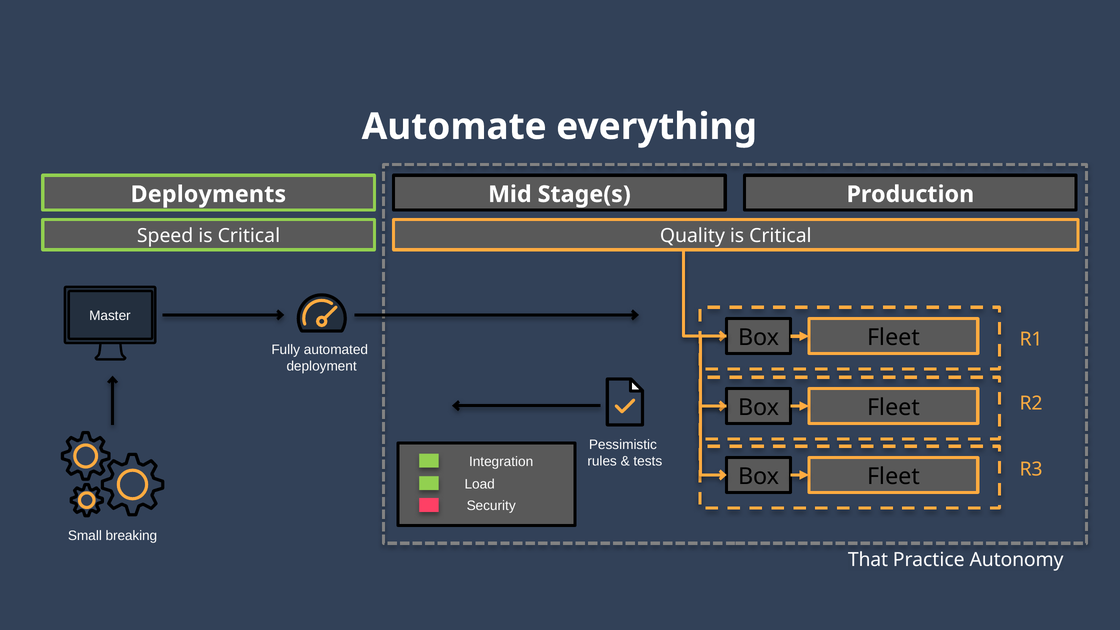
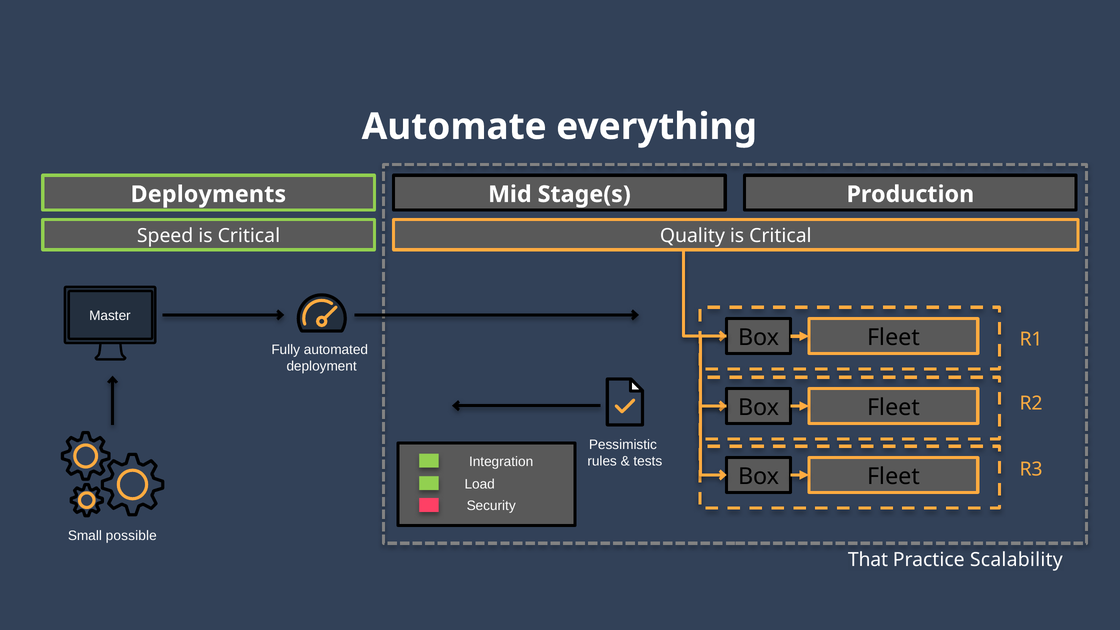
breaking: breaking -> possible (131, 536)
Autonomy: Autonomy -> Scalability (1016, 560)
